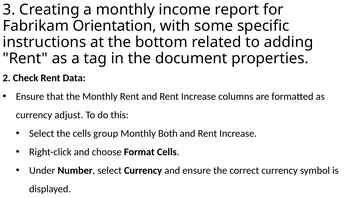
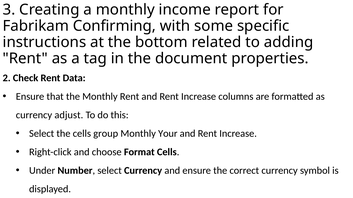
Orientation: Orientation -> Confirming (114, 26)
Both: Both -> Your (168, 134)
